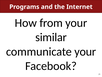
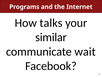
from: from -> talks (51, 23)
communicate your: your -> wait (85, 51)
